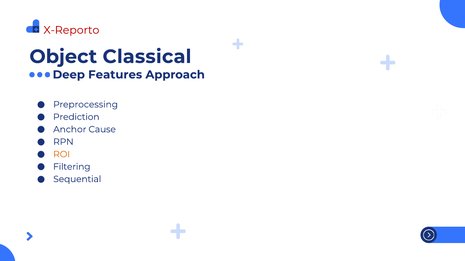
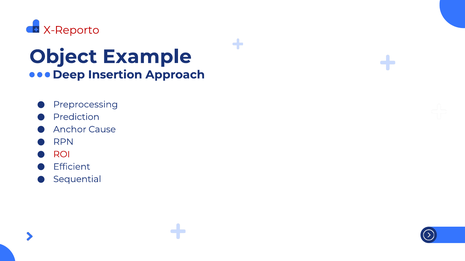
Classical: Classical -> Example (147, 57)
Features: Features -> Insertion (115, 75)
ROI colour: orange -> red (62, 155)
Filtering: Filtering -> Efficient (72, 167)
